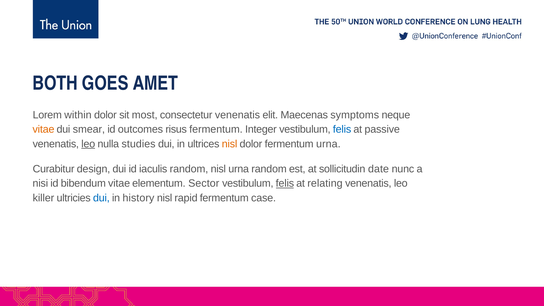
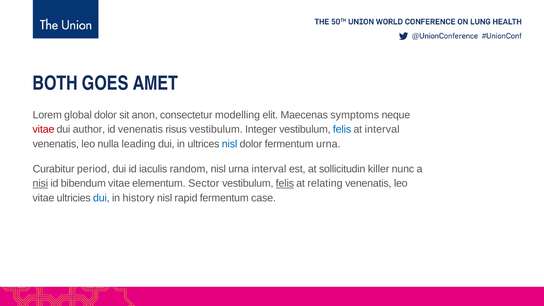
within: within -> global (78, 115)
most: most -> anon (145, 115)
consectetur venenatis: venenatis -> modelling (237, 115)
vitae colour: orange -> red (43, 129)
smear: smear -> author (89, 129)
id outcomes: outcomes -> venenatis (140, 129)
risus fermentum: fermentum -> vestibulum (216, 129)
at passive: passive -> interval (382, 129)
leo underline: present -> none (88, 144)
studies: studies -> leading (139, 144)
nisl colour: orange -> blue (230, 144)
design: design -> period (93, 169)
urna random: random -> interval (269, 169)
date: date -> killer (379, 169)
nisi underline: none -> present (40, 183)
killer: killer -> vitae (43, 198)
